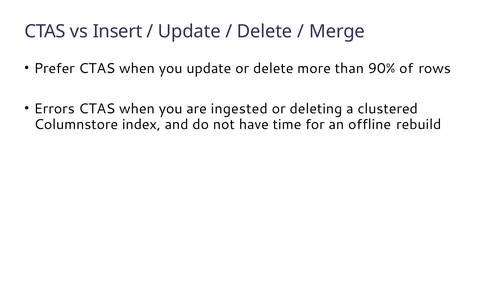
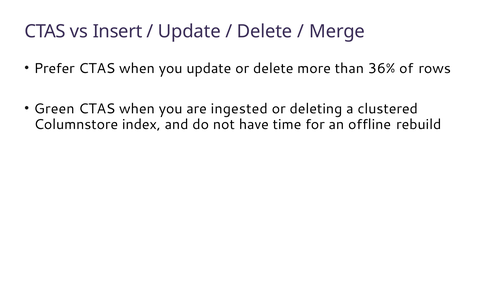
90%: 90% -> 36% (382, 68)
Errors: Errors -> Green (54, 109)
